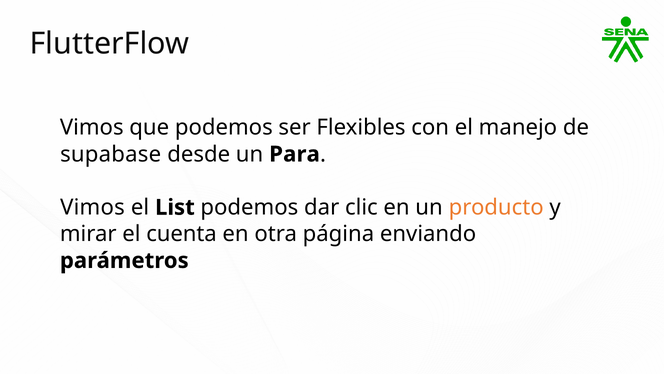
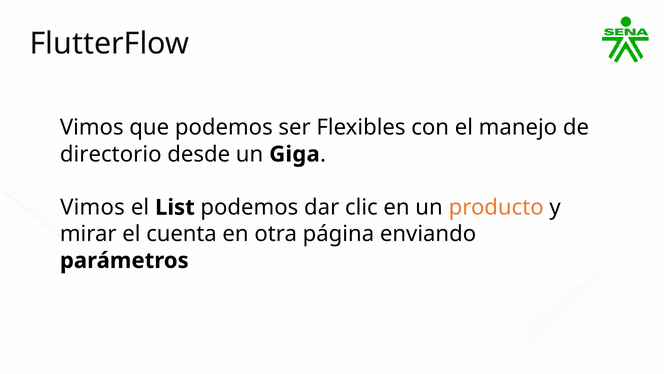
supabase: supabase -> directorio (111, 154)
Para: Para -> Giga (295, 154)
